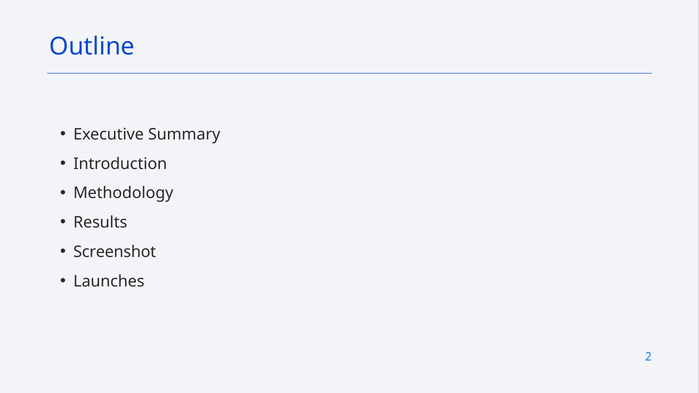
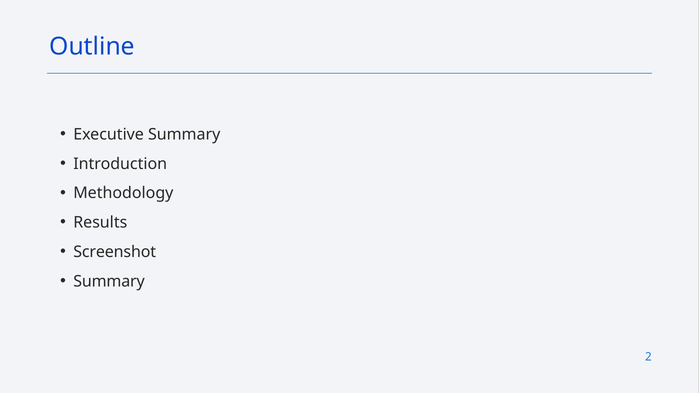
Launches: Launches -> Summary (109, 281)
